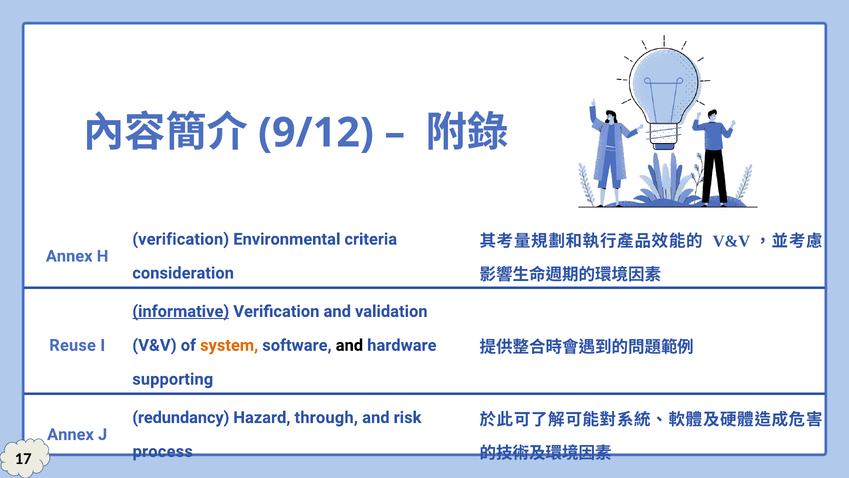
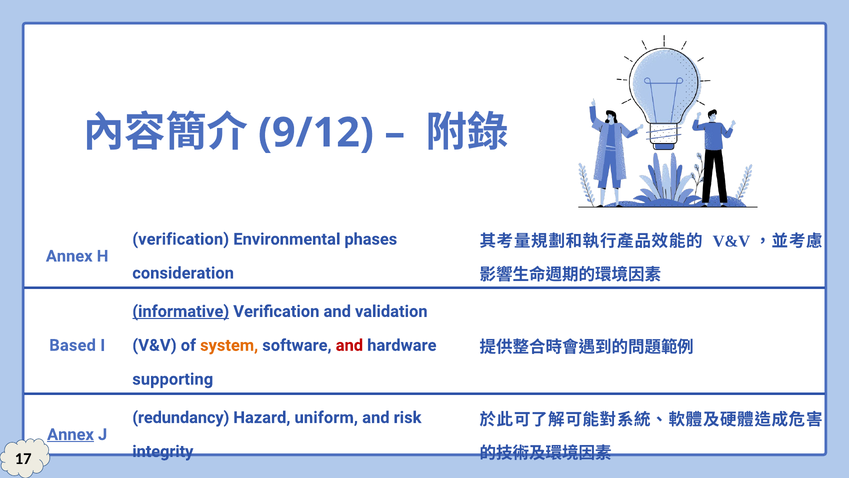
criteria: criteria -> phases (371, 239)
Reuse: Reuse -> Based (73, 345)
and colour: black -> red (349, 345)
through: through -> uniform (326, 417)
Annex underline: none -> present (70, 434)
process: process -> integrity (163, 451)
